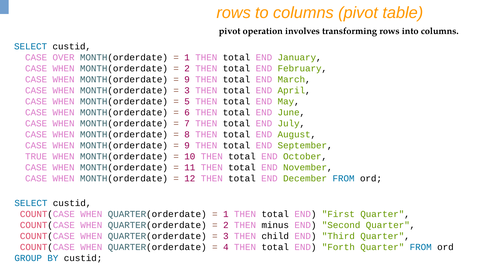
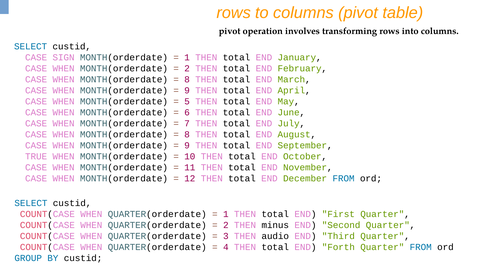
OVER: OVER -> SIGN (64, 57)
9: 9 -> 8 (187, 79)
3: 3 -> 9 (187, 90)
child: child -> audio (275, 236)
